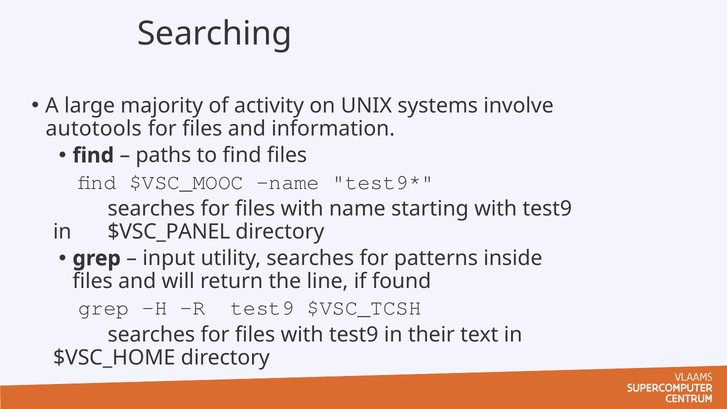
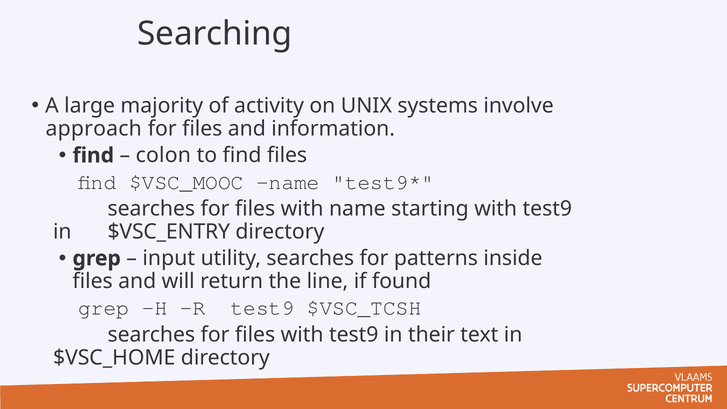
autotools: autotools -> approach (94, 129)
paths: paths -> colon (163, 155)
$VSC_PANEL: $VSC_PANEL -> $VSC_ENTRY (169, 232)
